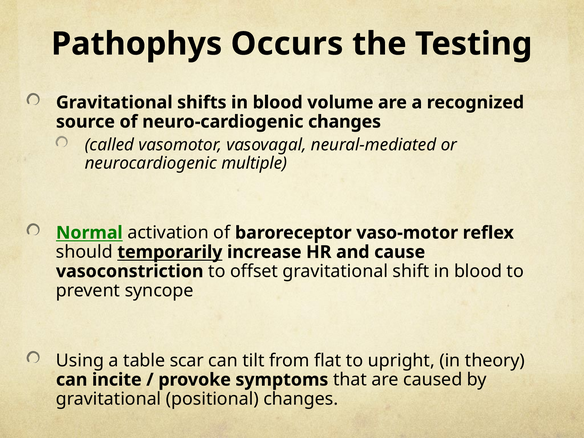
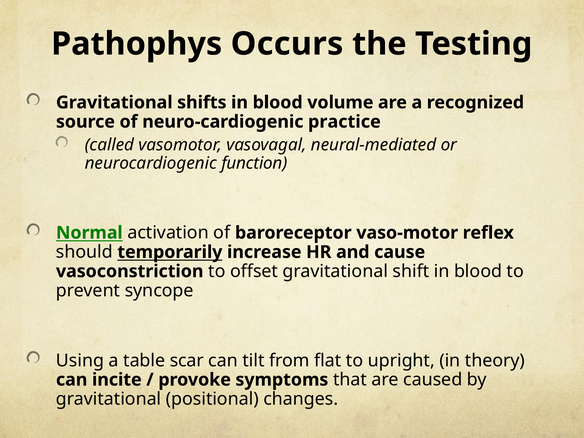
neuro-cardiogenic changes: changes -> practice (344, 122)
multiple: multiple -> function (254, 163)
